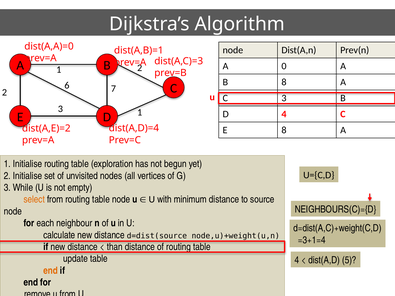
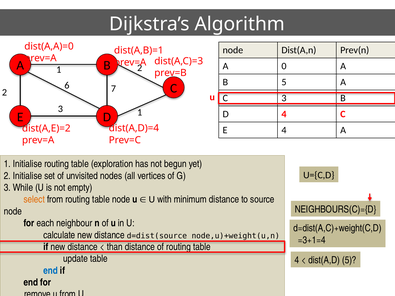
B 8: 8 -> 5 (284, 82)
E 8: 8 -> 4 (284, 130)
end colour: orange -> blue (51, 271)
